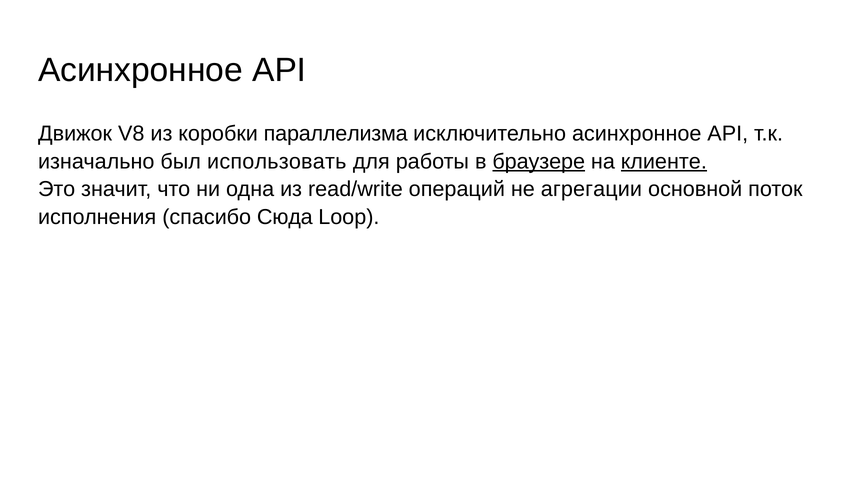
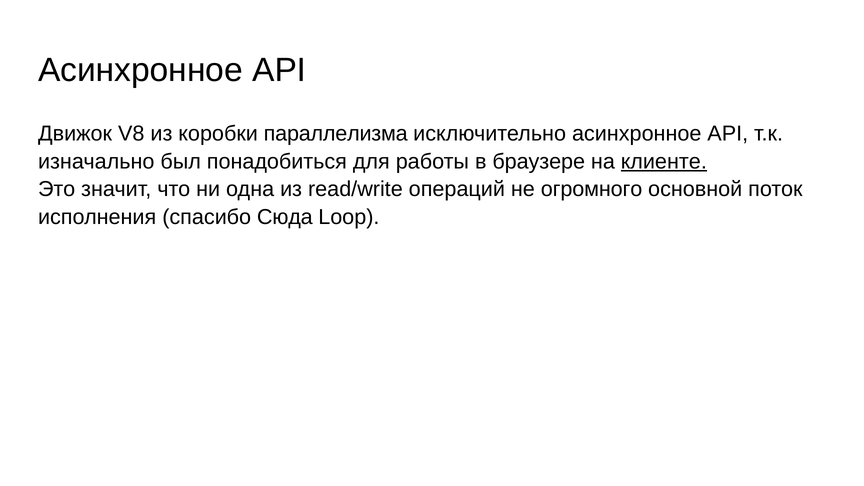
использовать: использовать -> понадобиться (277, 161)
браузере underline: present -> none (539, 161)
агрегации: агрегации -> огромного (592, 189)
